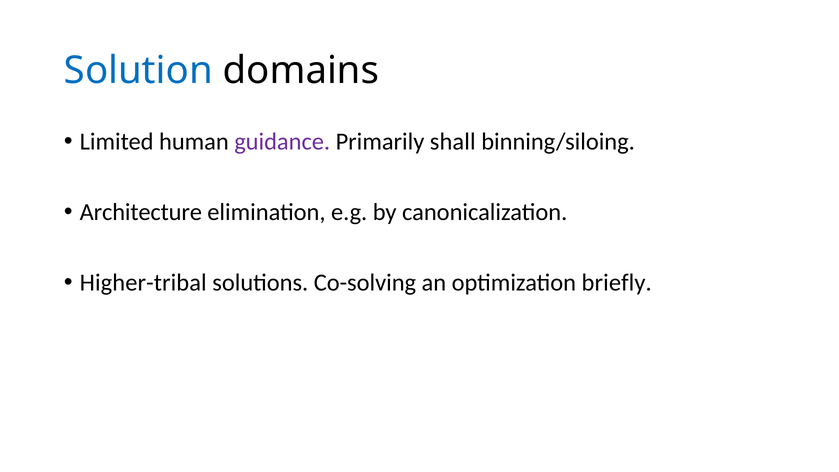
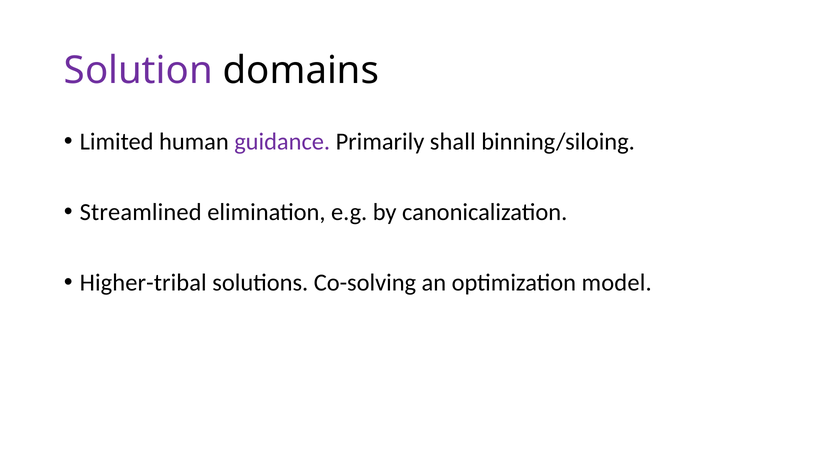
Solution colour: blue -> purple (138, 70)
Architecture: Architecture -> Streamlined (141, 212)
briefly: briefly -> model (617, 283)
